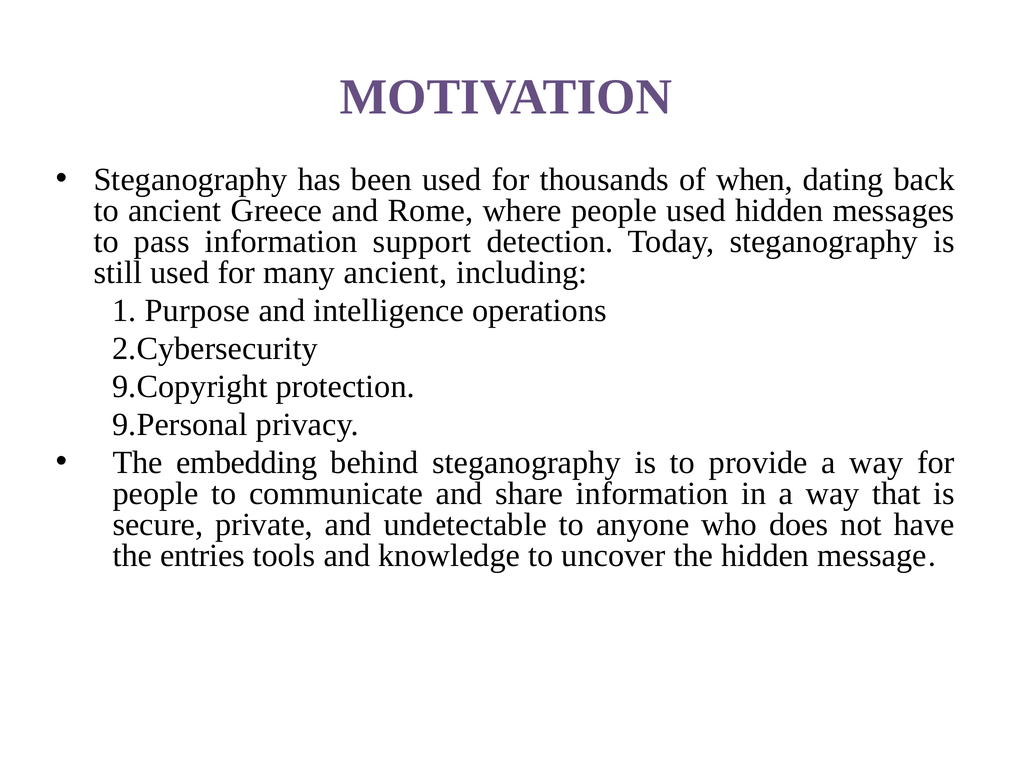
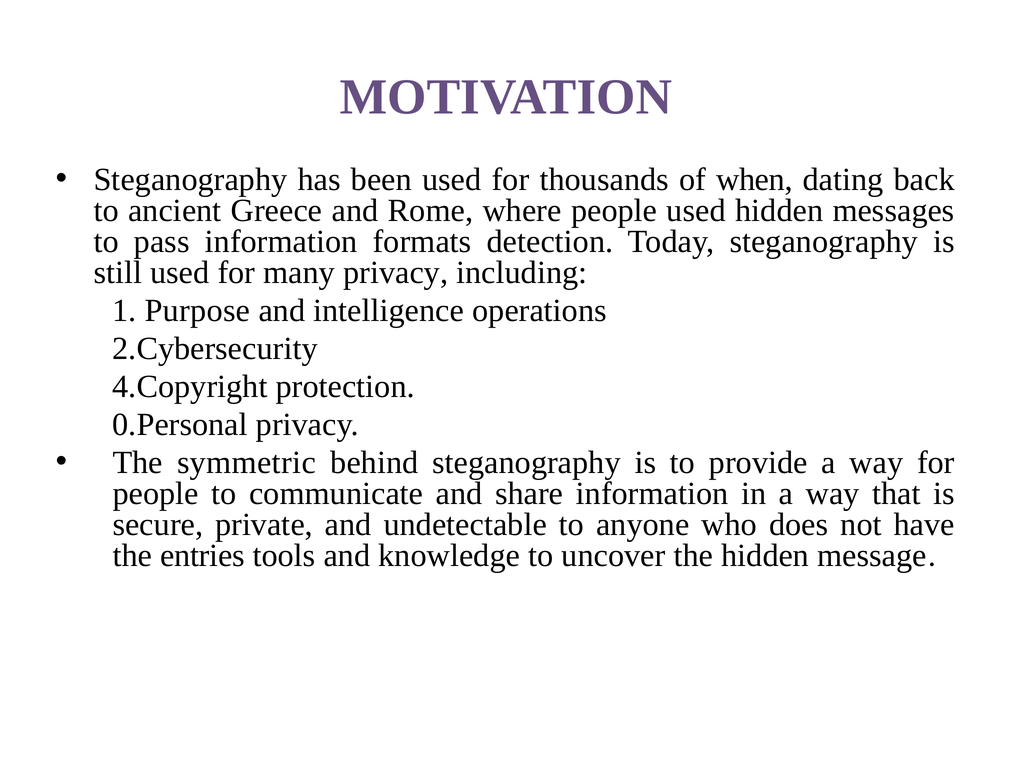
support: support -> formats (422, 241)
many ancient: ancient -> privacy (396, 272)
9.Copyright: 9.Copyright -> 4.Copyright (190, 386)
9.Personal: 9.Personal -> 0.Personal (180, 424)
embedding: embedding -> symmetric (246, 463)
